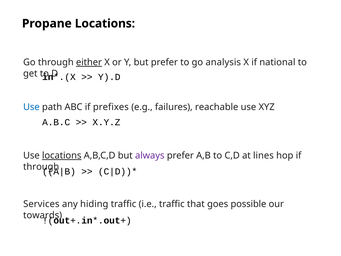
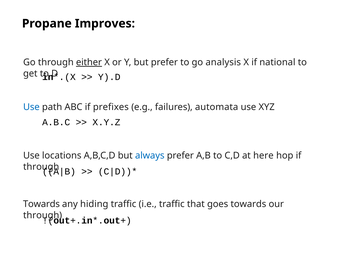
Propane Locations: Locations -> Improves (105, 23)
reachable: reachable -> automata (217, 107)
locations underline: present -> none (62, 155)
always colour: purple -> blue (150, 155)
lines: lines -> here (263, 155)
Services: Services -> Towards (41, 204)
goes possible: possible -> towards (248, 204)
towards: towards -> through (43, 215)
